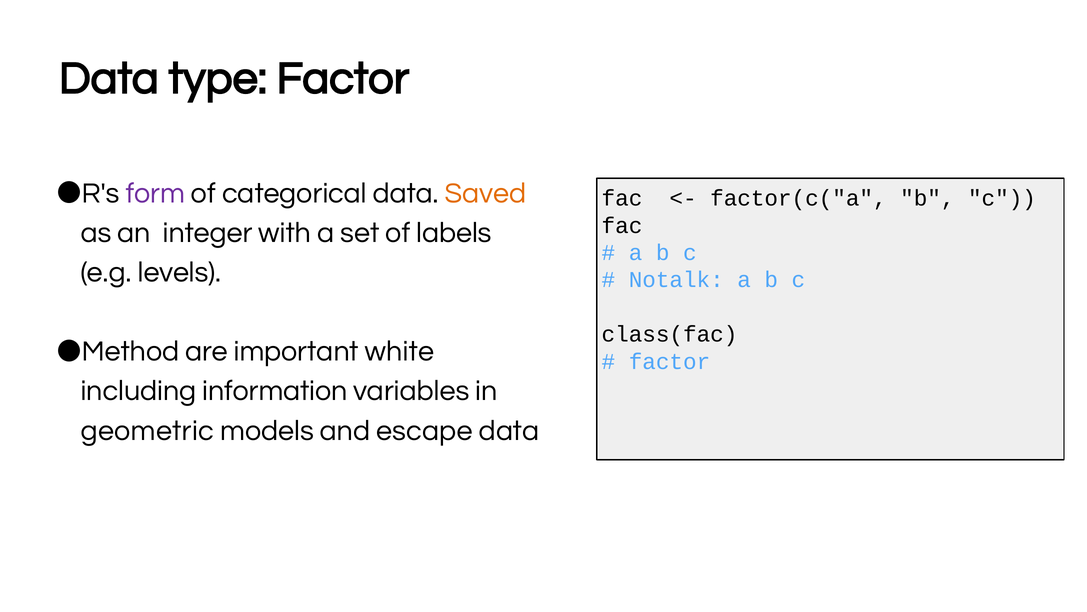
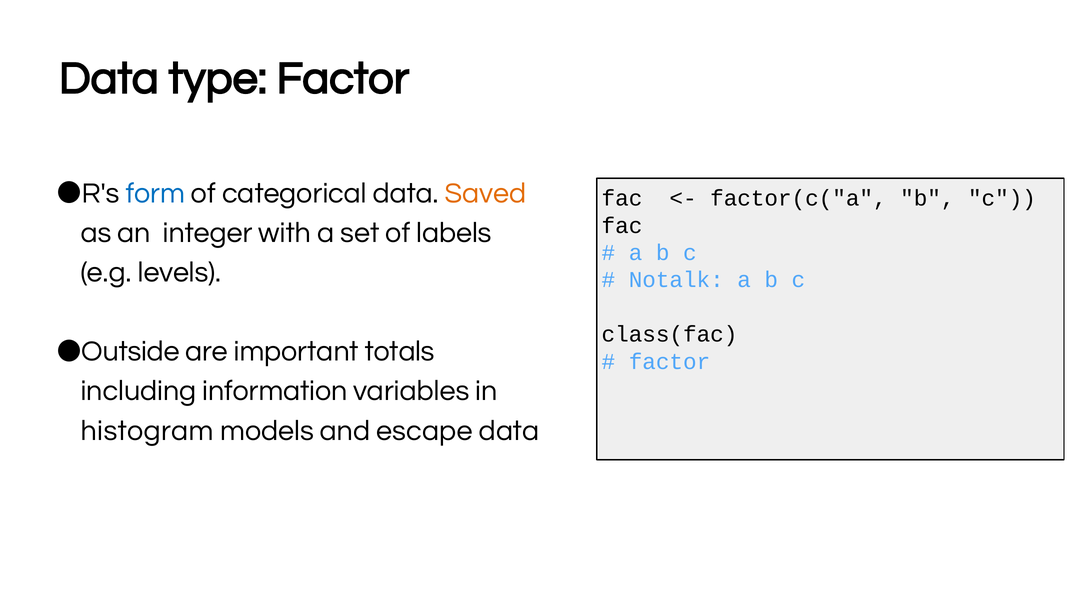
form colour: purple -> blue (155, 193)
Method: Method -> Outside (130, 351)
white: white -> totals (400, 351)
geometric: geometric -> histogram (147, 430)
